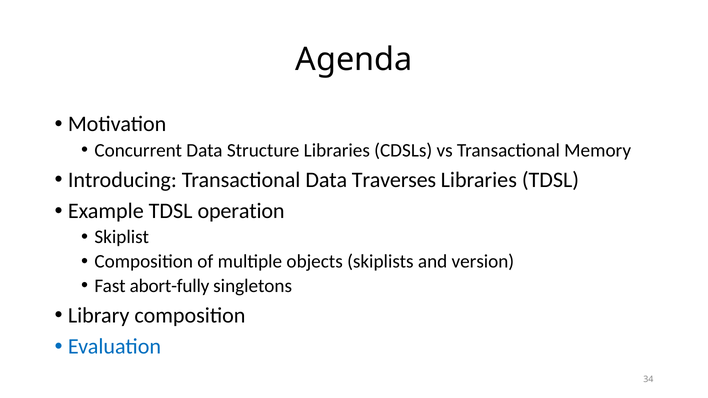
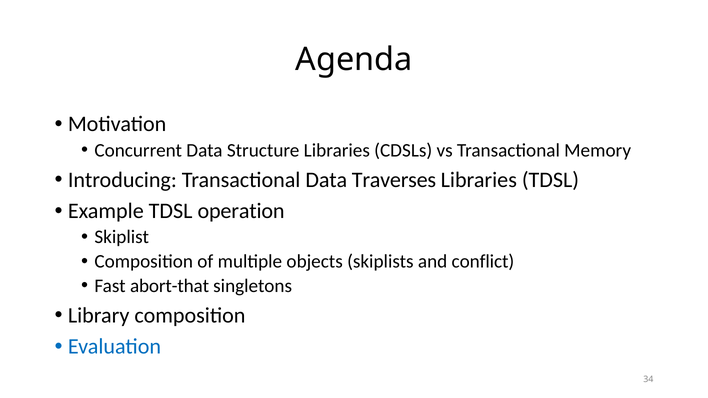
version: version -> conflict (483, 262)
abort-fully: abort-fully -> abort-that (170, 286)
